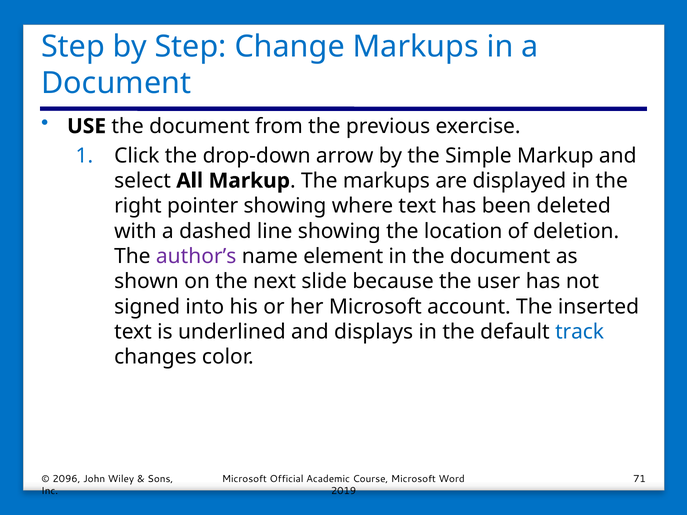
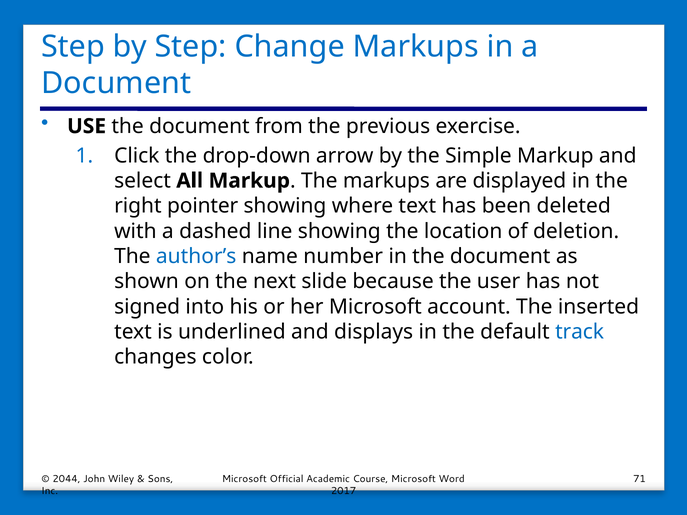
author’s colour: purple -> blue (196, 256)
element: element -> number (343, 256)
2096: 2096 -> 2044 (66, 479)
2019: 2019 -> 2017 (344, 491)
